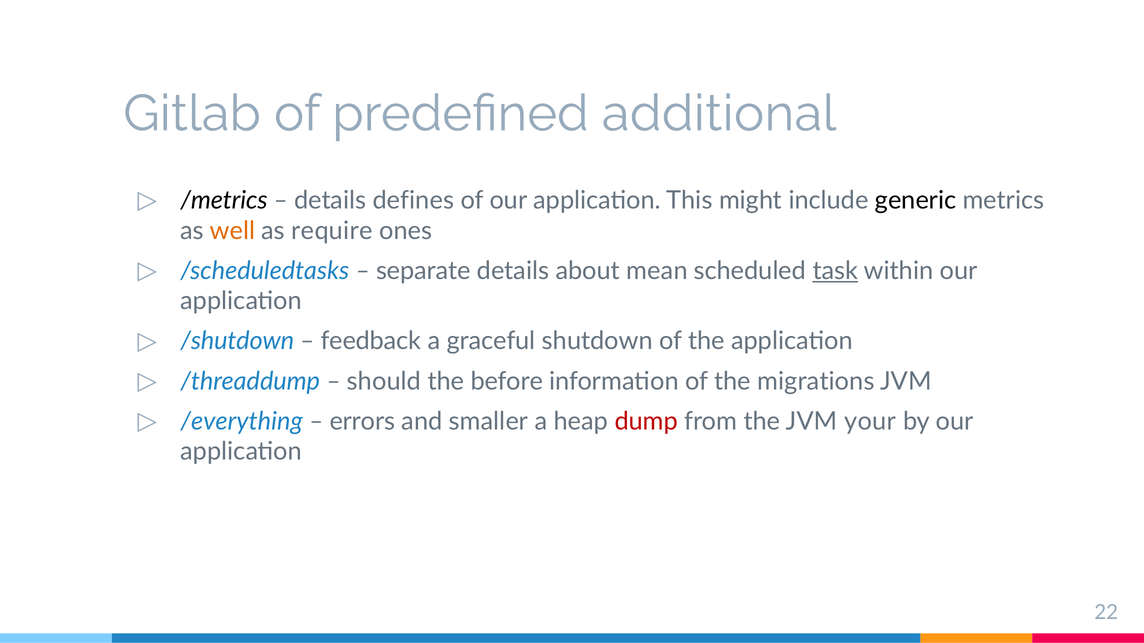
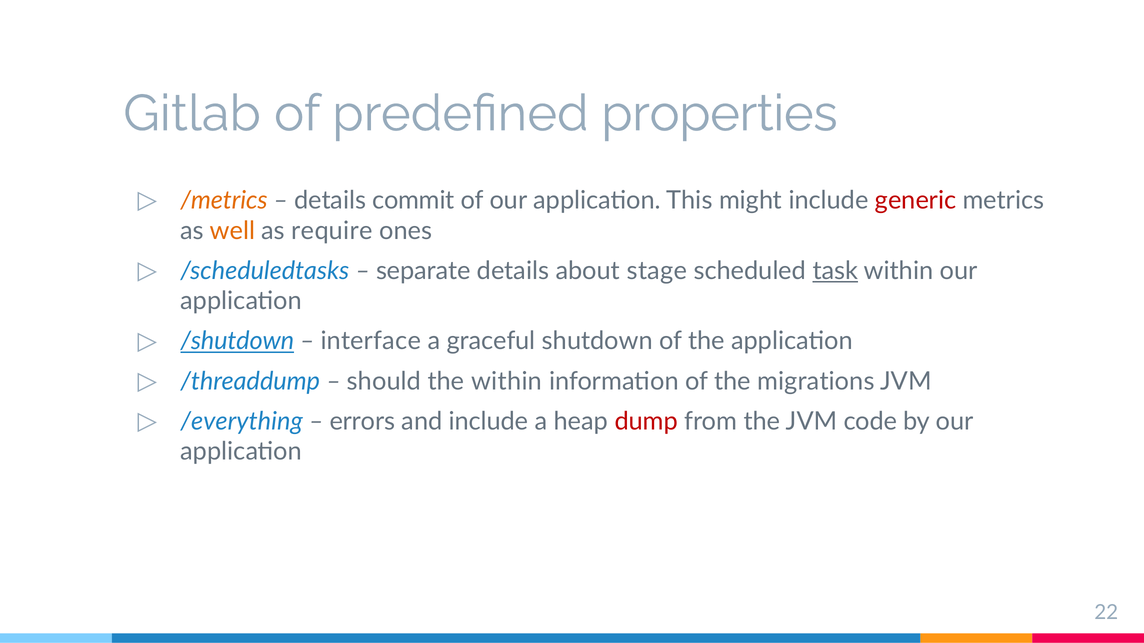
additional: additional -> properties (720, 114)
/metrics colour: black -> orange (224, 200)
defines: defines -> commit (413, 200)
generic colour: black -> red (916, 200)
mean: mean -> stage (657, 271)
/shutdown underline: none -> present (237, 341)
feedback: feedback -> interface (371, 341)
the before: before -> within (507, 381)
and smaller: smaller -> include (489, 421)
your: your -> code (870, 421)
